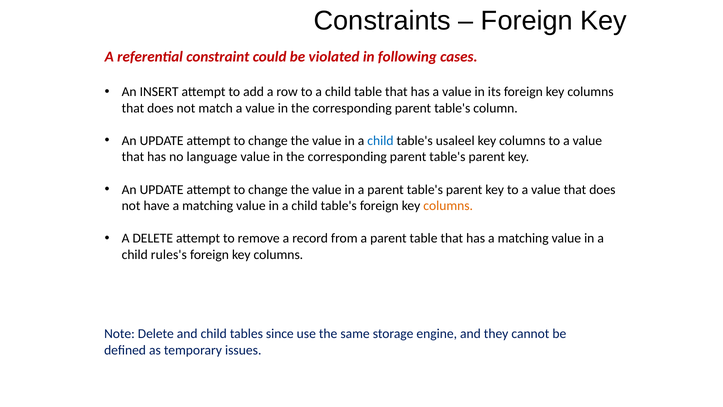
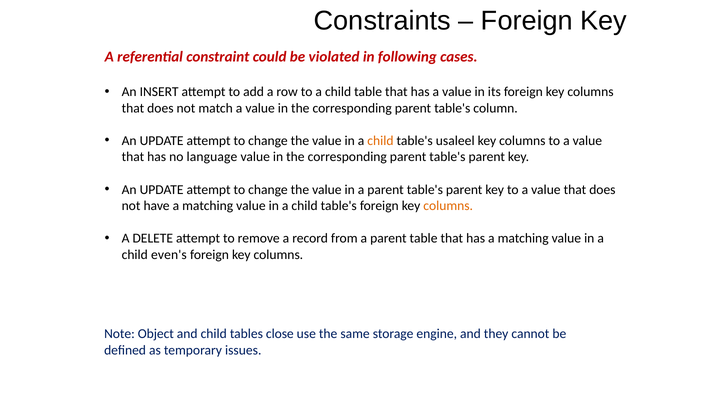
child colour: blue -> orange (380, 141)
rules's: rules's -> even's (169, 255)
Note Delete: Delete -> Object (156, 334)
since: since -> close (280, 334)
